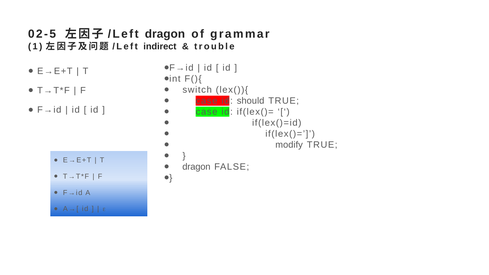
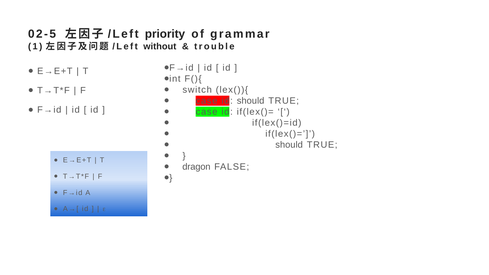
dragon: dragon -> priority (165, 34)
indirect: indirect -> without (160, 46)
modify: modify -> should (289, 145)
